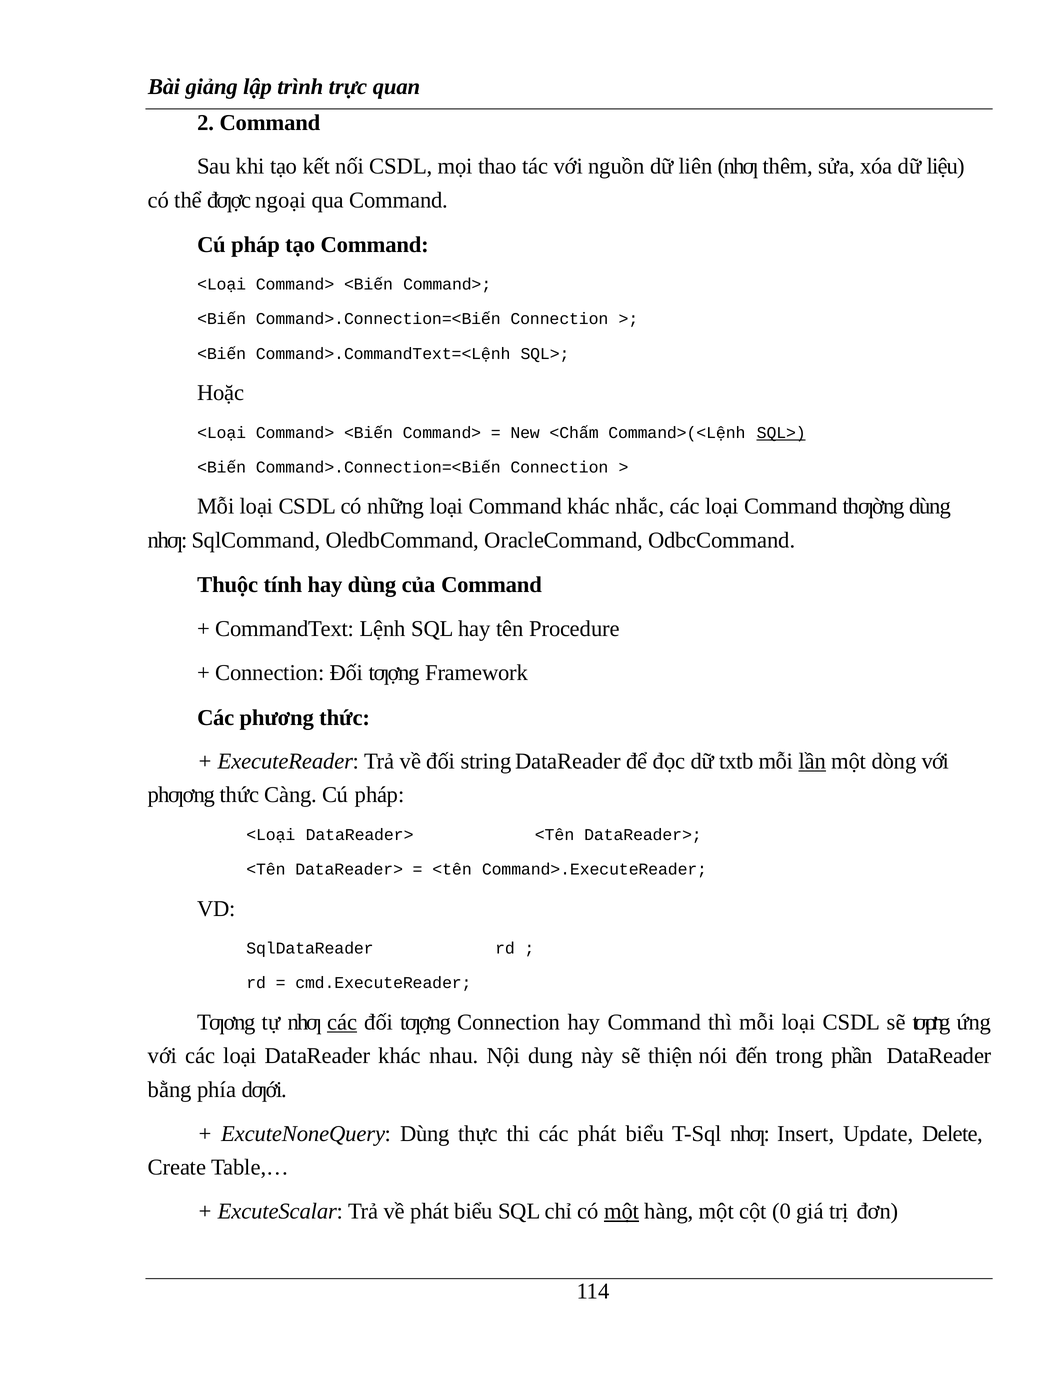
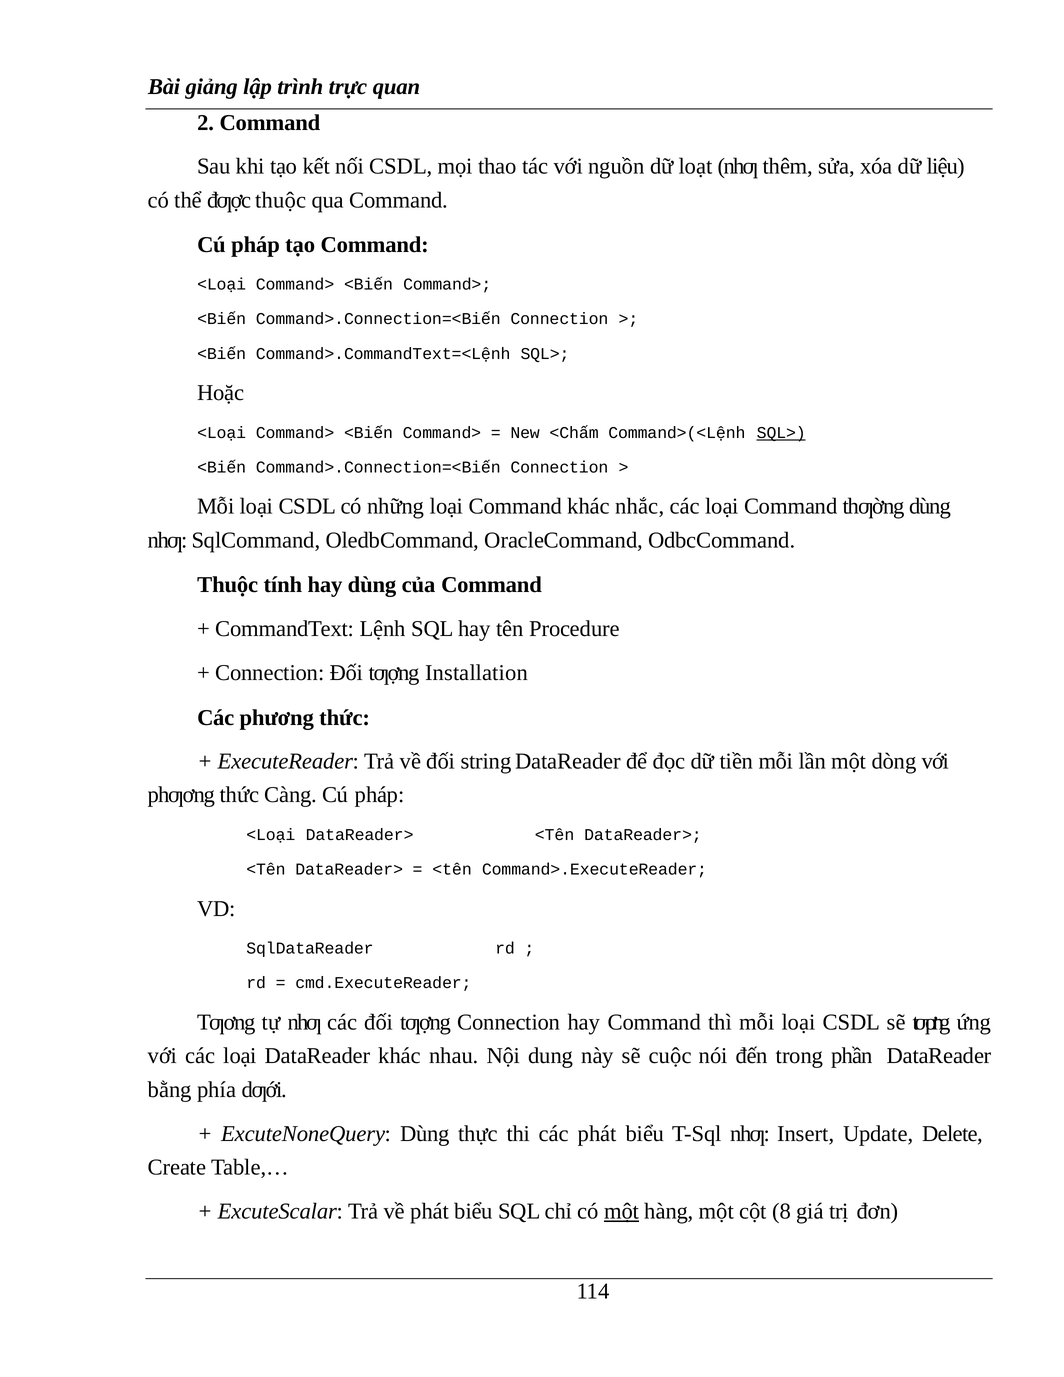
liên: liên -> loạt (696, 166)
đƣợc ngoại: ngoại -> thuộc (281, 200)
Framework: Framework -> Installation (477, 673)
txtb: txtb -> tiền (736, 761)
lần underline: present -> none (812, 761)
các underline: present -> none (342, 1022)
thiện: thiện -> cuộc (670, 1056)
0: 0 -> 8 (781, 1211)
